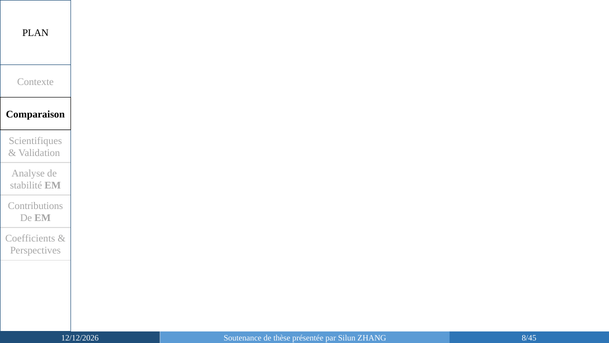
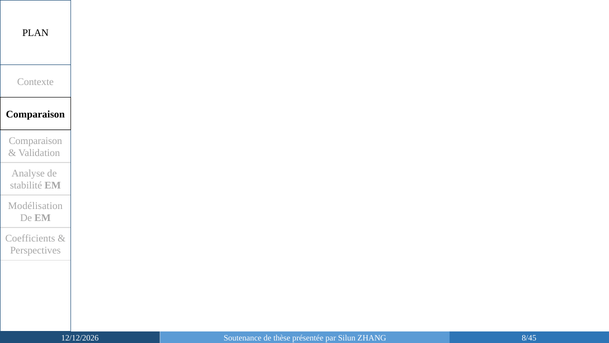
Scientifiques: Scientifiques -> Comparaison (35, 141)
Contributions: Contributions -> Modélisation (35, 206)
